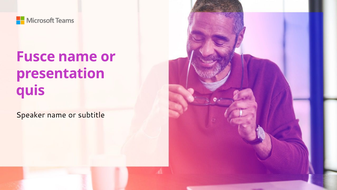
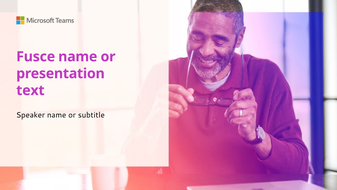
quis: quis -> text (30, 90)
